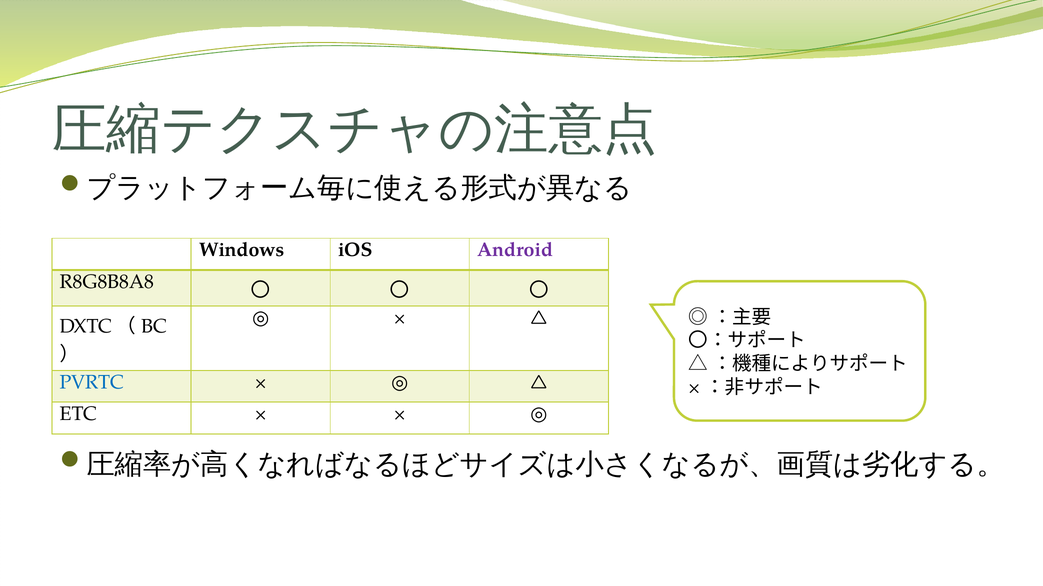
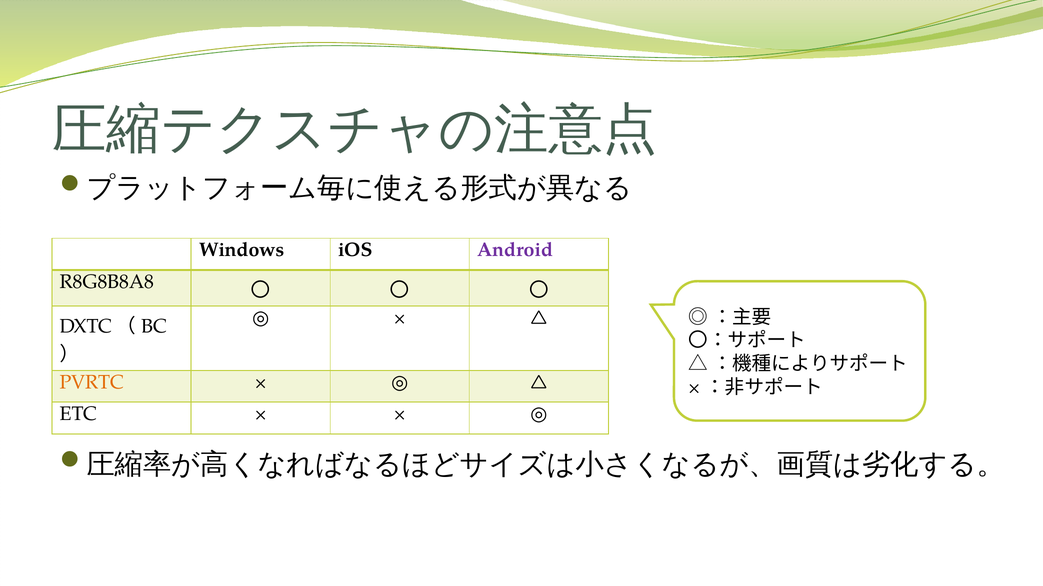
PVRTC colour: blue -> orange (92, 383)
